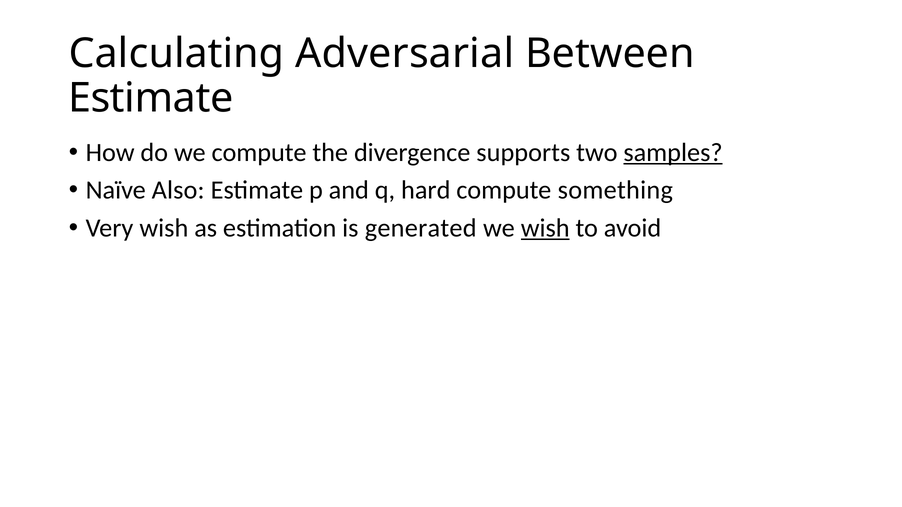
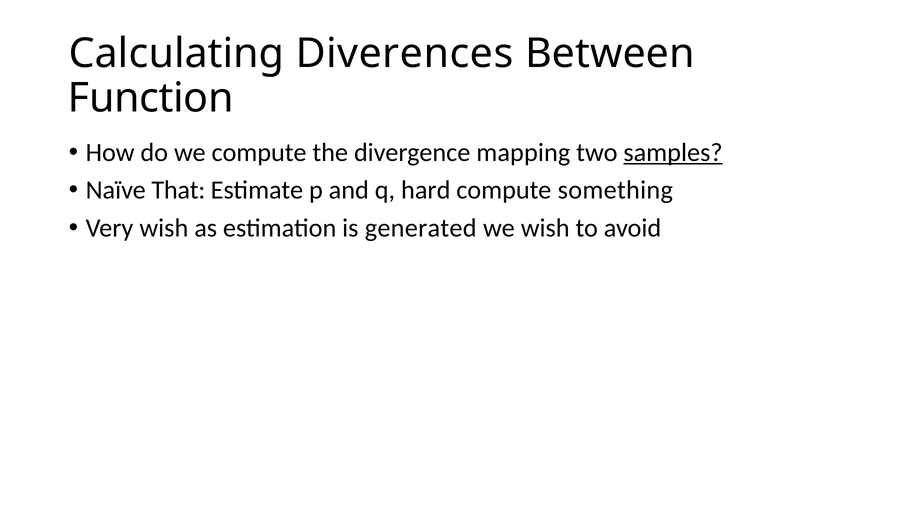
Adversarial: Adversarial -> Diverences (405, 53)
Estimate: Estimate -> Function (151, 98)
supports: supports -> mapping (523, 153)
Also: Also -> That (178, 190)
wish underline: present -> none (545, 228)
